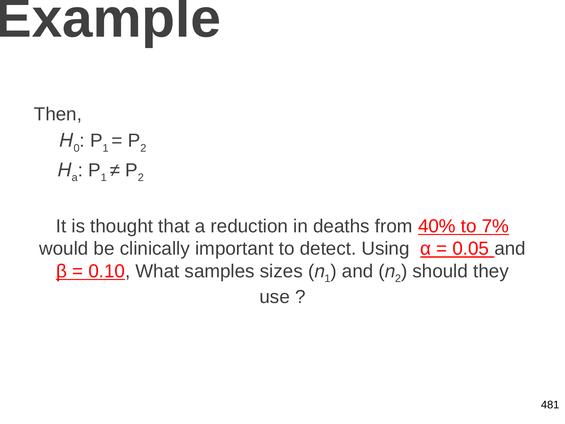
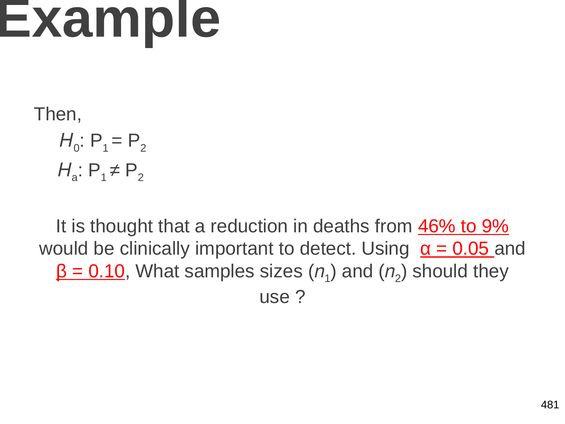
40%: 40% -> 46% (437, 226)
7%: 7% -> 9% (495, 226)
